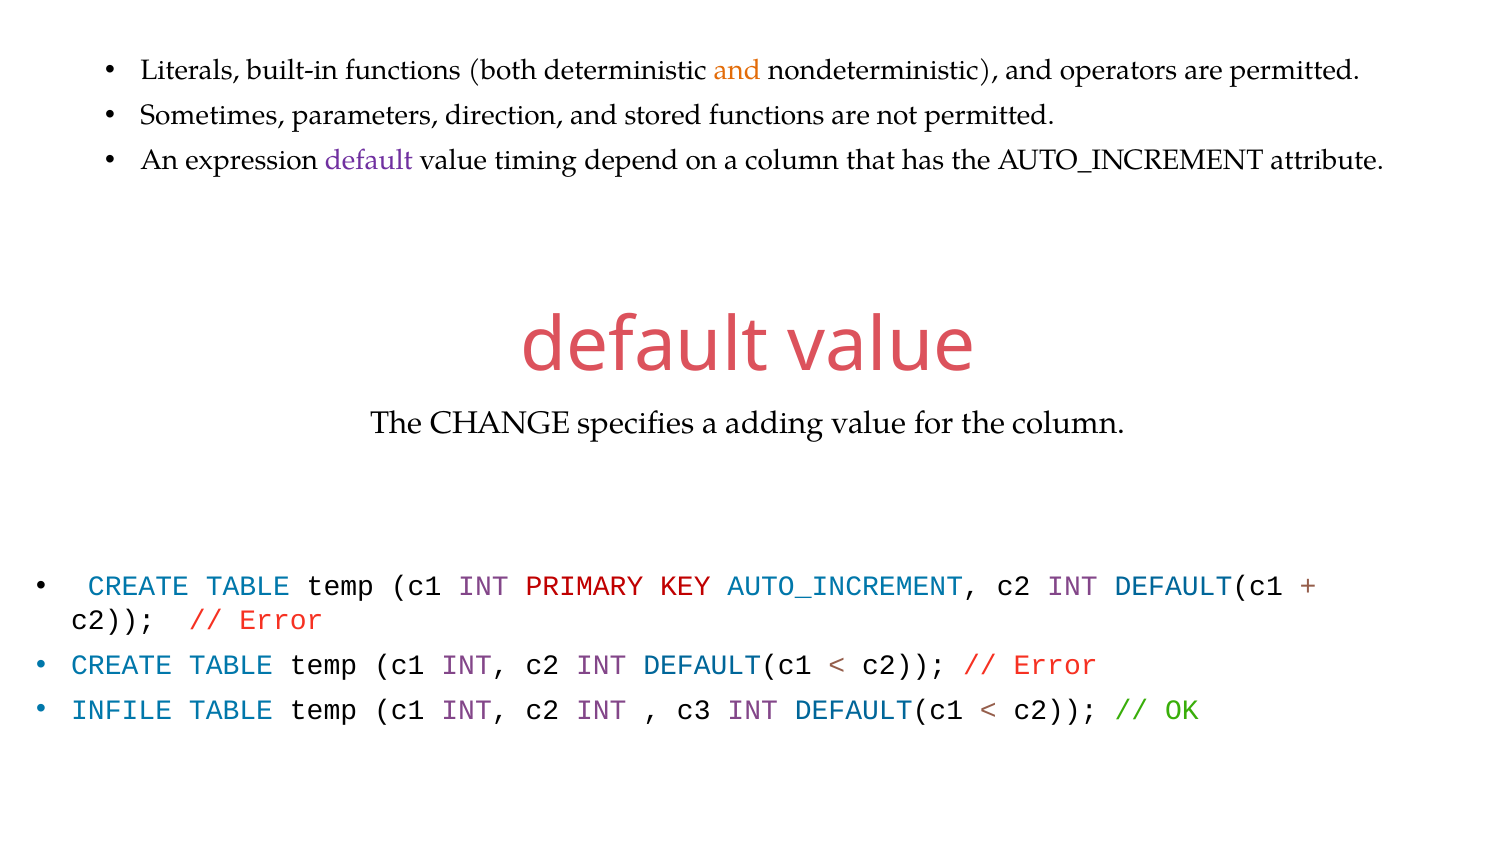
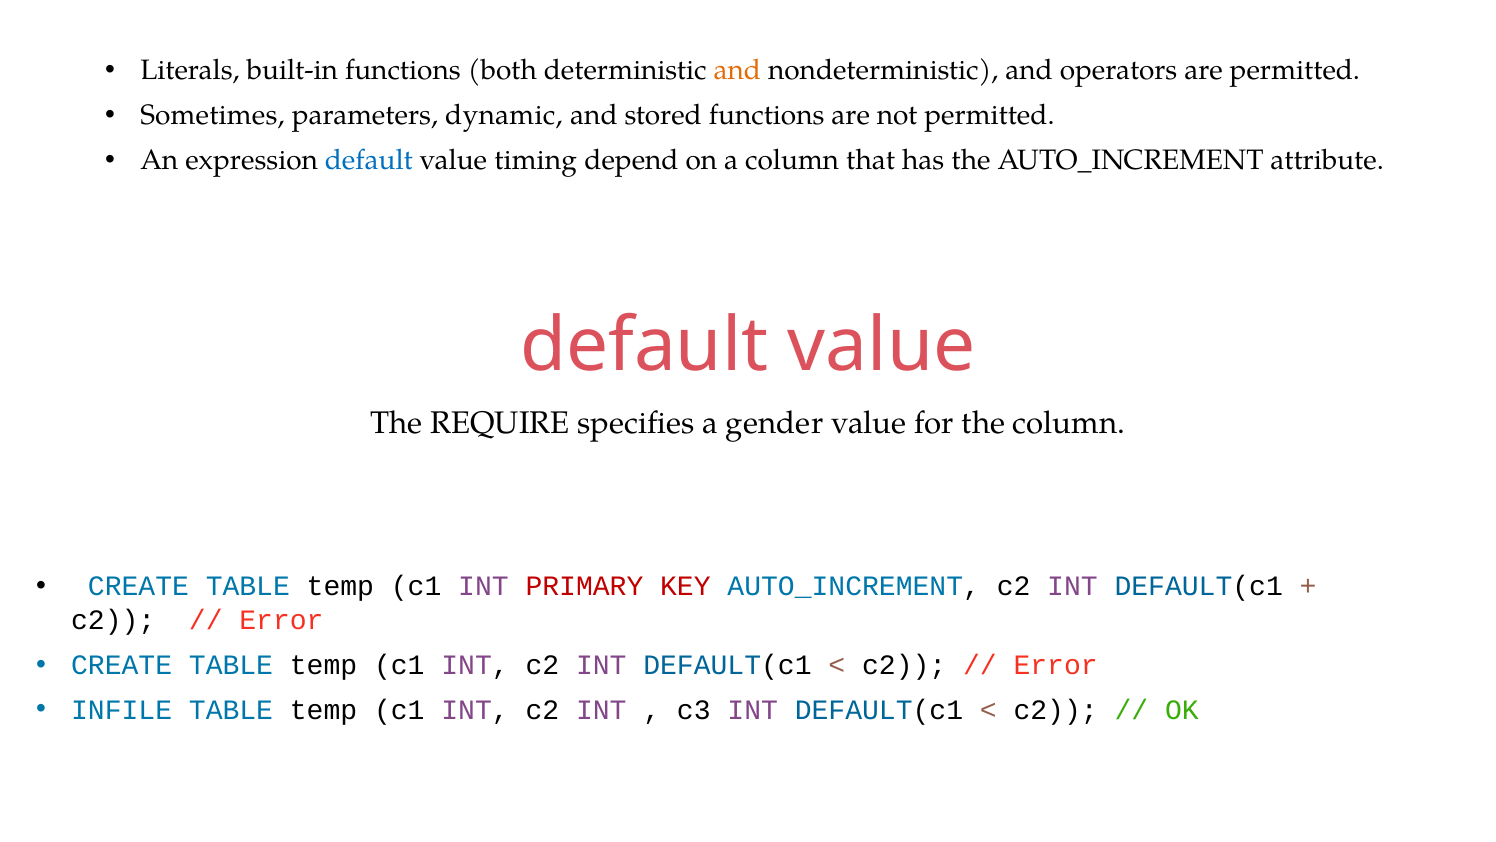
direction: direction -> dynamic (504, 115)
default colour: purple -> blue (369, 160)
CHANGE: CHANGE -> REQUIRE (500, 423)
adding: adding -> gender (775, 423)
